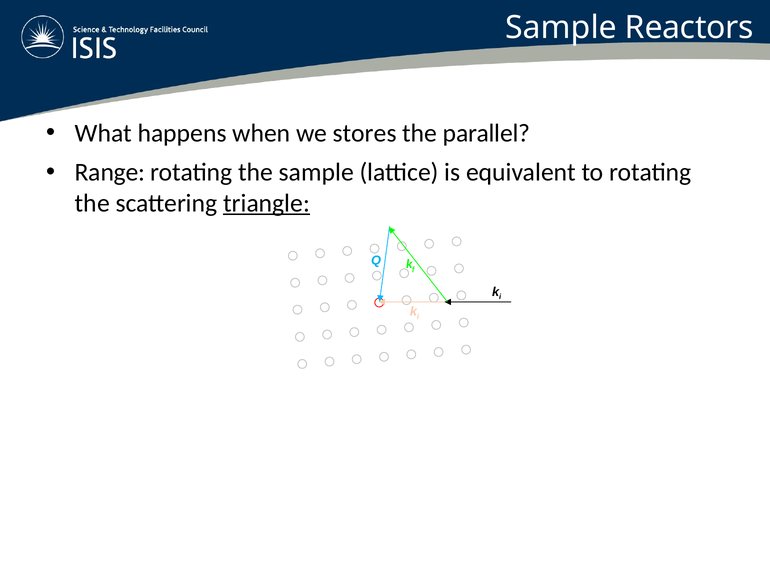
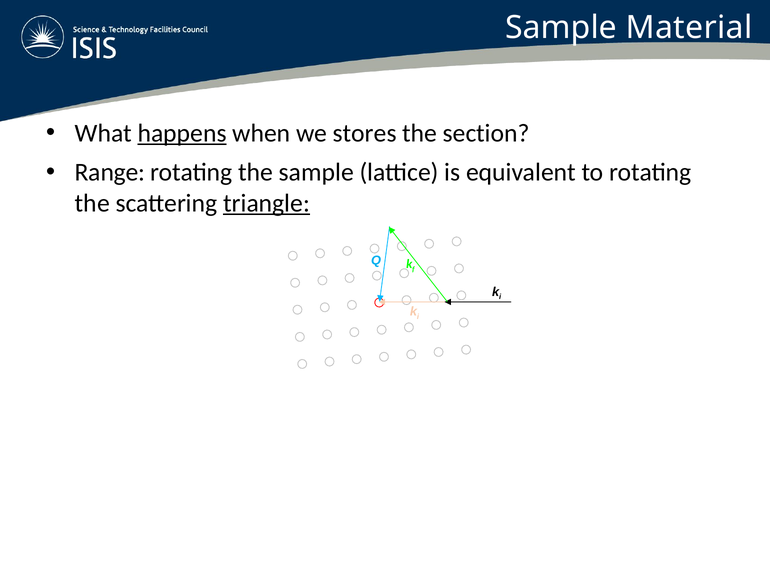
Reactors: Reactors -> Material (689, 28)
happens underline: none -> present (182, 133)
parallel: parallel -> section (486, 133)
